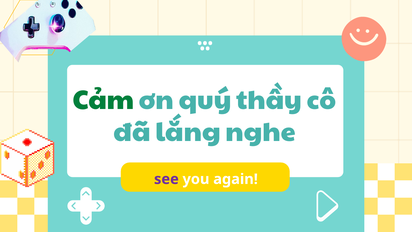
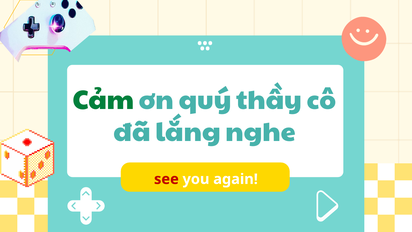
see colour: purple -> red (166, 179)
